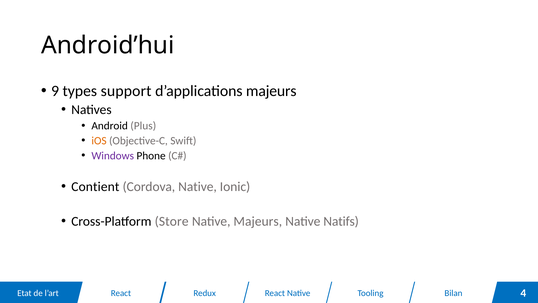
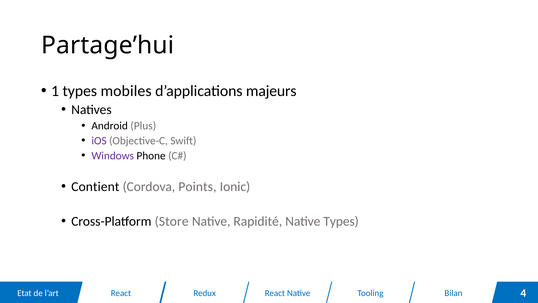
Android’hui: Android’hui -> Partage’hui (108, 45)
9: 9 -> 1 (55, 91)
support: support -> mobiles (126, 91)
iOS colour: orange -> purple (99, 141)
Cordova Native: Native -> Points (197, 186)
Native Majeurs: Majeurs -> Rapidité (258, 221)
Native Natifs: Natifs -> Types (341, 221)
